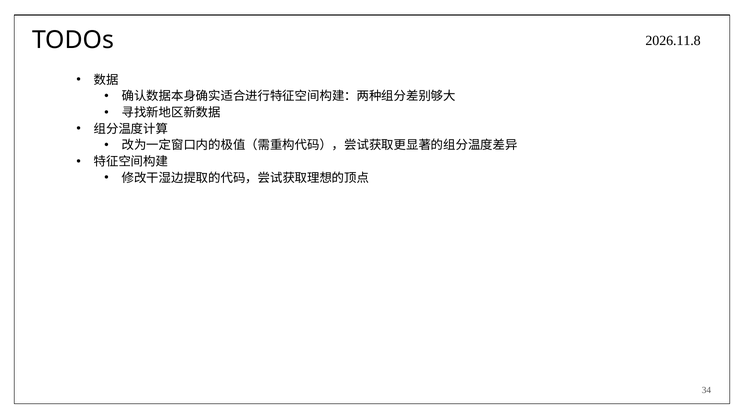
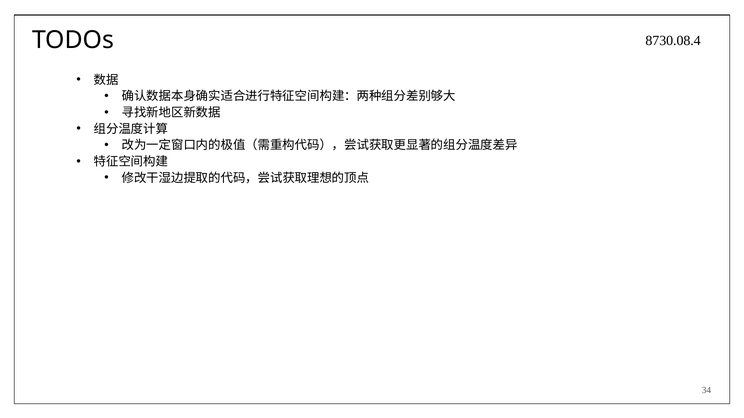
2026.11.8: 2026.11.8 -> 8730.08.4 (673, 41)
